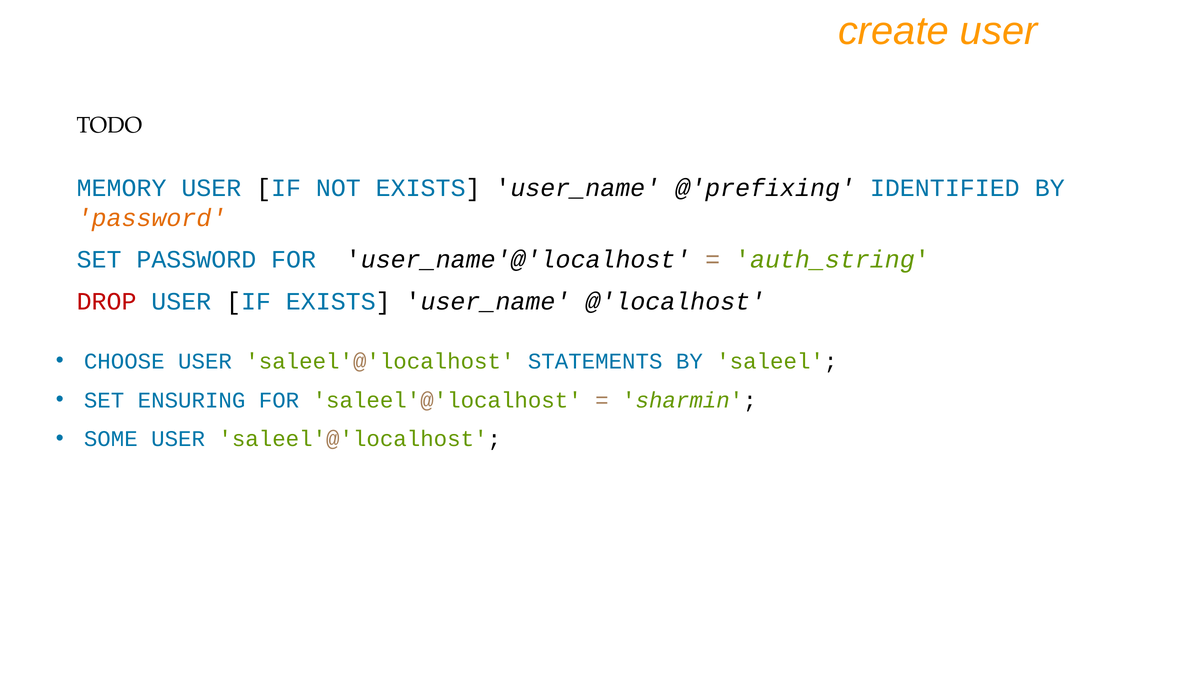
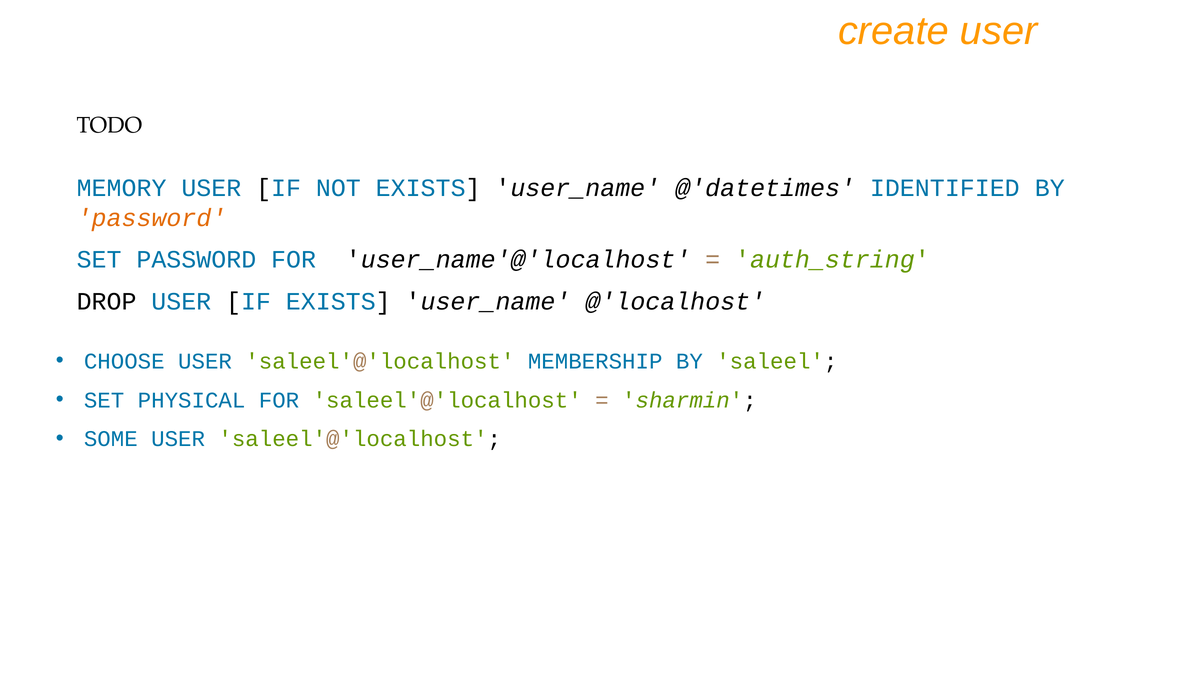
@'prefixing: @'prefixing -> @'datetimes (765, 188)
DROP colour: red -> black (107, 302)
STATEMENTS: STATEMENTS -> MEMBERSHIP (595, 361)
ENSURING: ENSURING -> PHYSICAL (192, 400)
